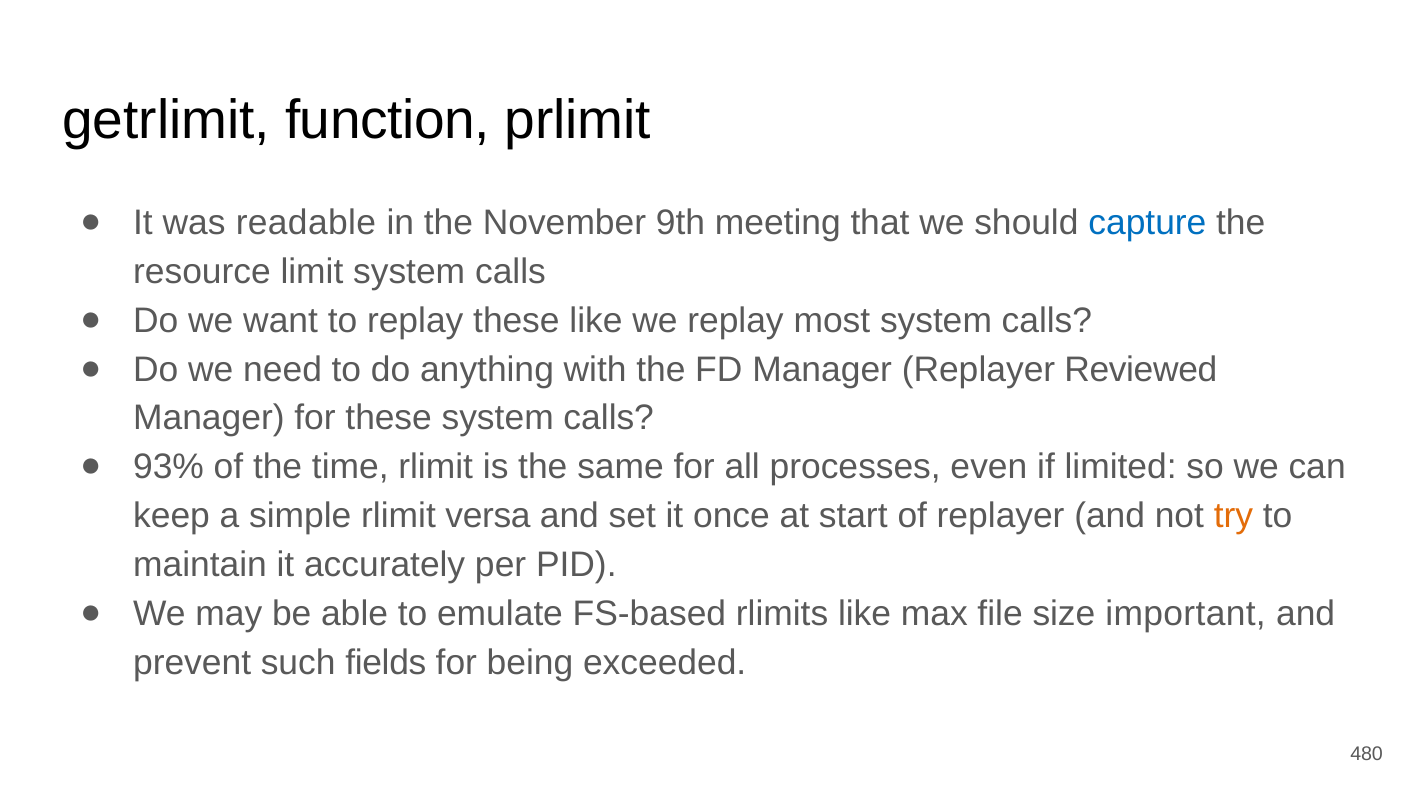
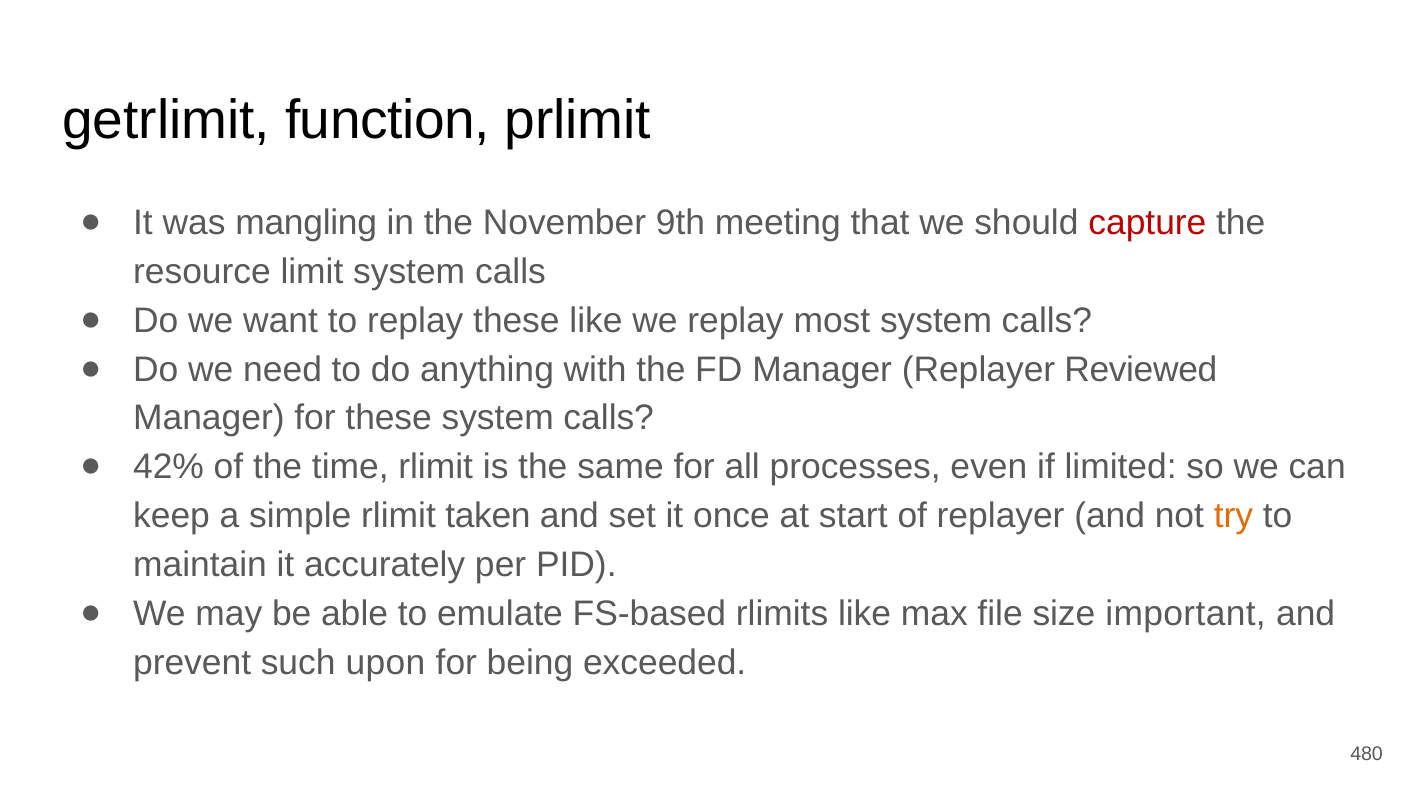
readable: readable -> mangling (306, 223)
capture colour: blue -> red (1147, 223)
93%: 93% -> 42% (169, 467)
versa: versa -> taken (488, 516)
fields: fields -> upon (386, 662)
